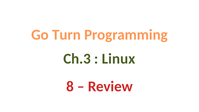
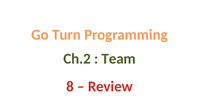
Ch.3: Ch.3 -> Ch.2 (77, 59)
Linux: Linux -> Team (119, 59)
